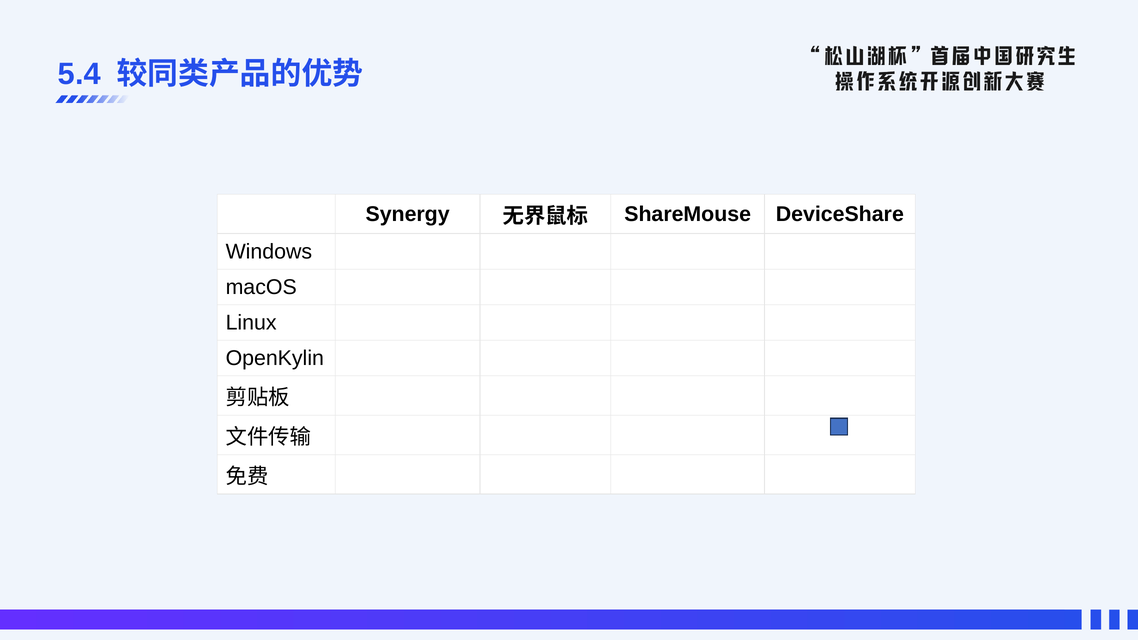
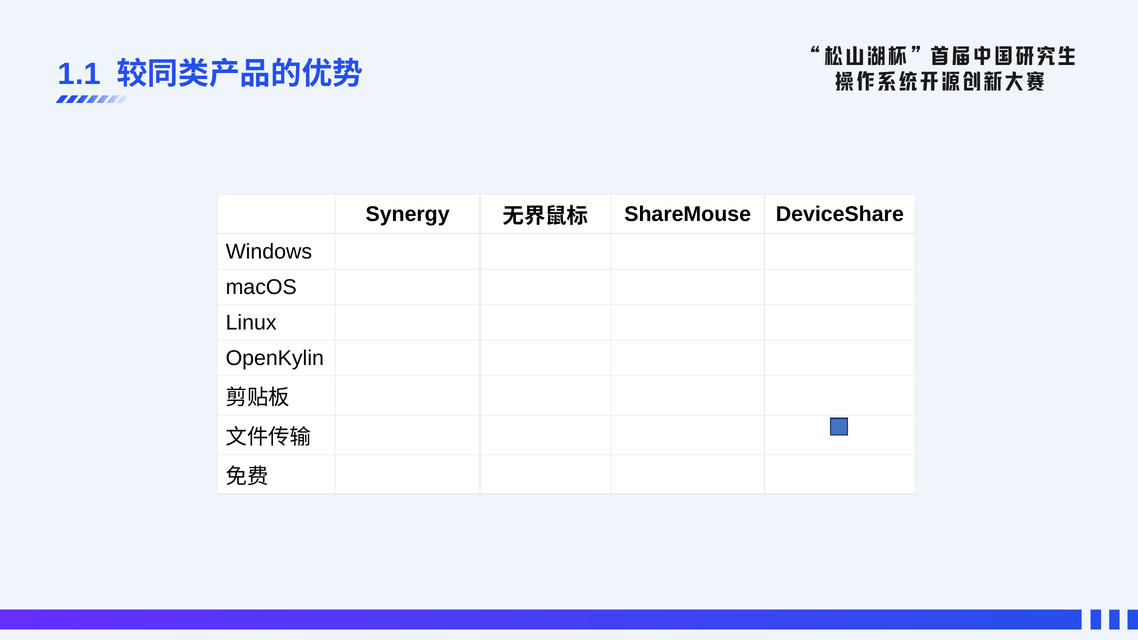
5.4: 5.4 -> 1.1 (79, 74)
